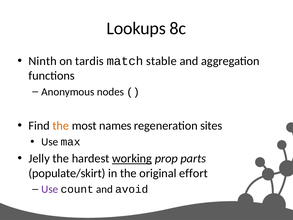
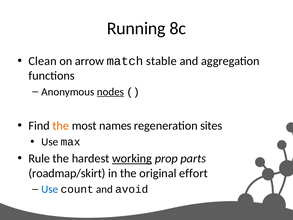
Lookups: Lookups -> Running (136, 28)
Ninth: Ninth -> Clean (43, 61)
tardis: tardis -> arrow (89, 61)
nodes underline: none -> present (110, 92)
Jelly: Jelly -> Rule (39, 158)
populate/skirt: populate/skirt -> roadmap/skirt (67, 173)
Use colour: purple -> blue (50, 189)
